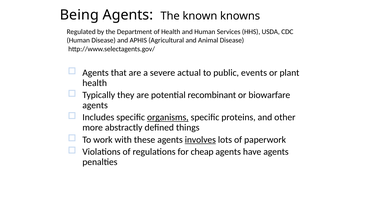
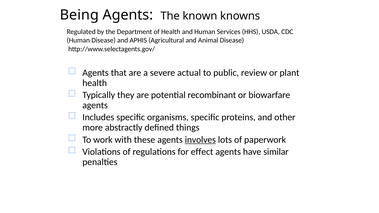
events: events -> review (254, 73)
organisms underline: present -> none (168, 117)
cheap: cheap -> effect (202, 152)
have agents: agents -> similar (276, 152)
